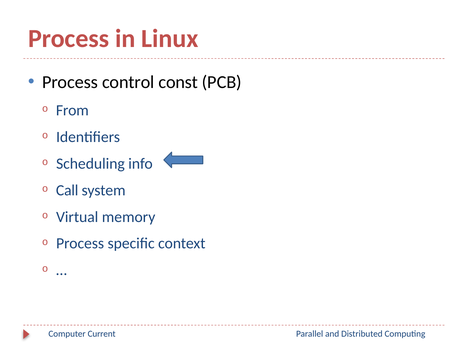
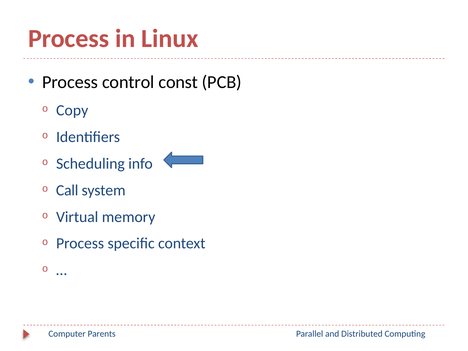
From: From -> Copy (72, 110)
Current: Current -> Parents (102, 334)
